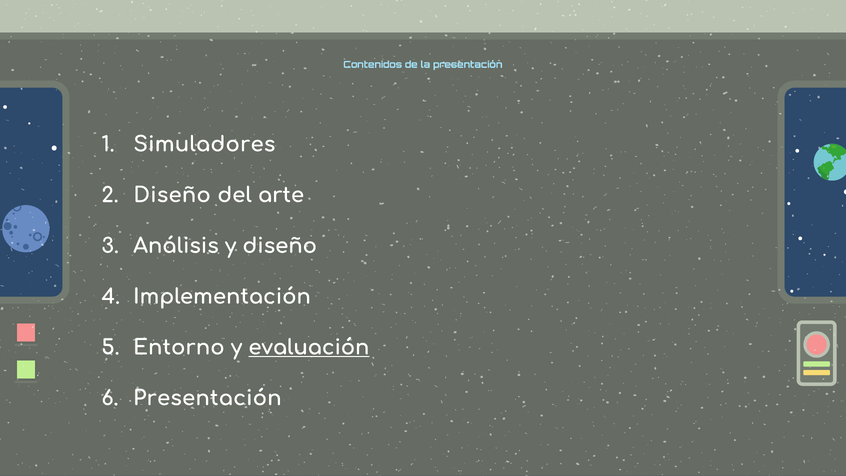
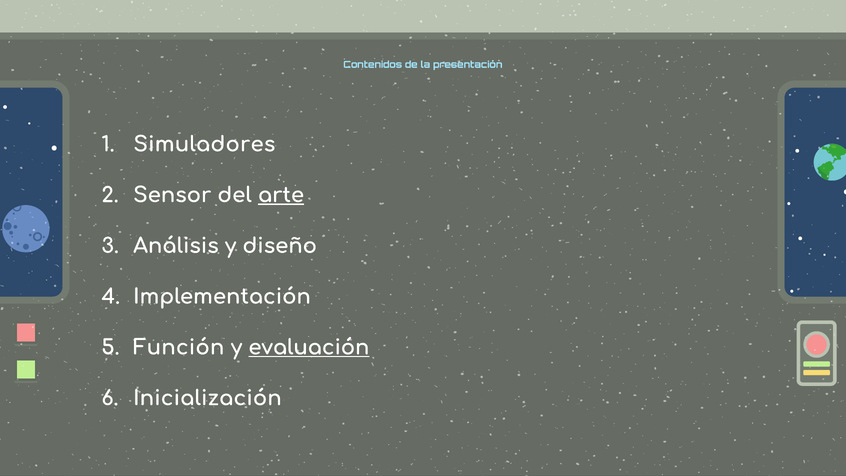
Diseño: Diseño -> Sensor (172, 195)
arte underline: none -> present (281, 195)
Entorno: Entorno -> Función (179, 347)
Presentación: Presentación -> Inicialización (207, 398)
